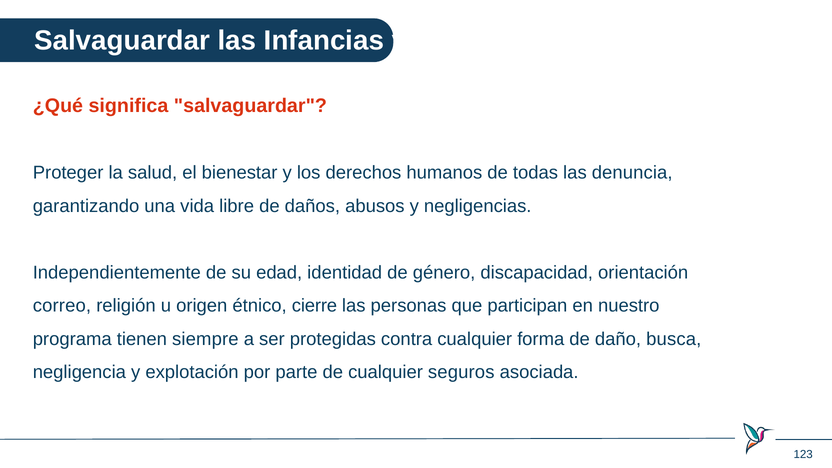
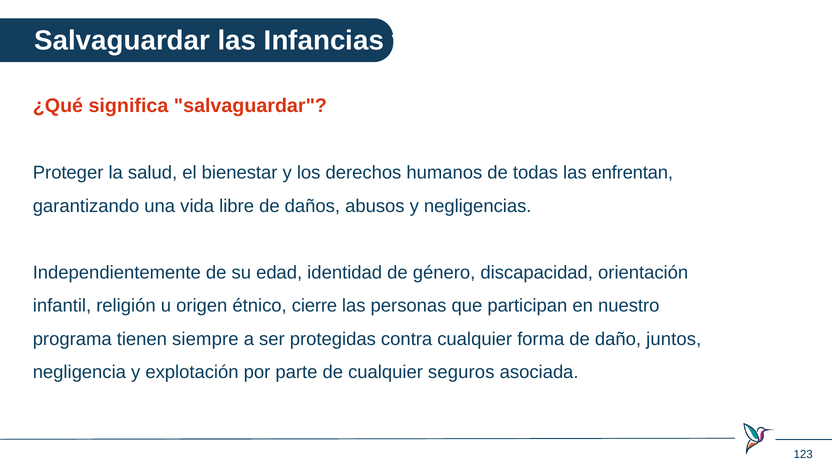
denuncia: denuncia -> enfrentan (632, 173)
correo: correo -> infantil (62, 306)
busca: busca -> juntos (674, 339)
